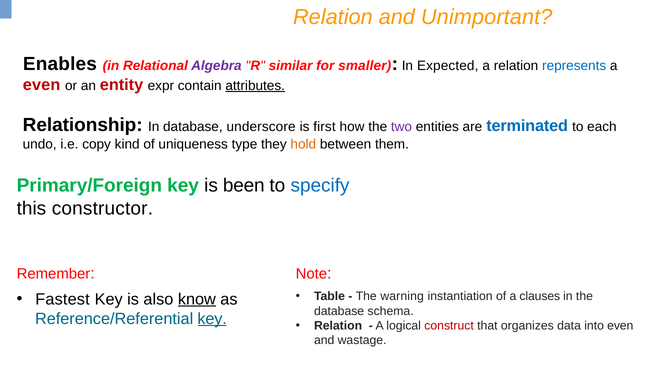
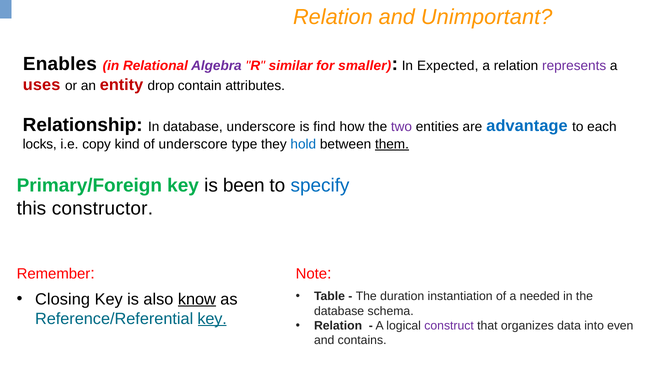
represents colour: blue -> purple (574, 66)
even: even -> uses (42, 85)
expr: expr -> drop (161, 86)
attributes underline: present -> none (255, 86)
first: first -> find (324, 127)
terminated: terminated -> advantage (527, 126)
undo: undo -> locks (40, 144)
of uniqueness: uniqueness -> underscore (193, 144)
hold colour: orange -> blue (303, 144)
them underline: none -> present (392, 144)
warning: warning -> duration (402, 297)
clauses: clauses -> needed (540, 297)
Fastest: Fastest -> Closing (63, 299)
construct colour: red -> purple (449, 326)
wastage: wastage -> contains (362, 341)
